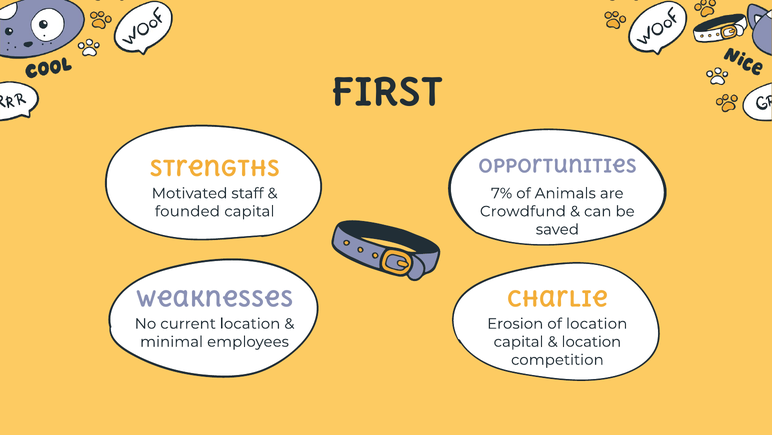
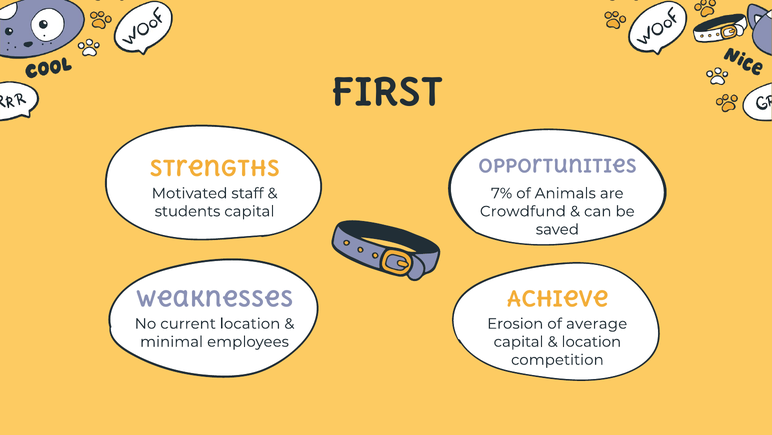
founded: founded -> students (188, 211)
Charlie: Charlie -> Achieve (558, 299)
of location: location -> average (597, 323)
